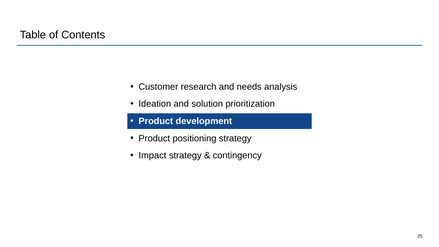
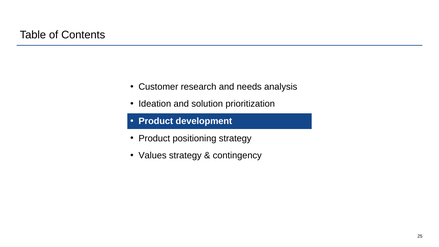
Impact: Impact -> Values (153, 155)
